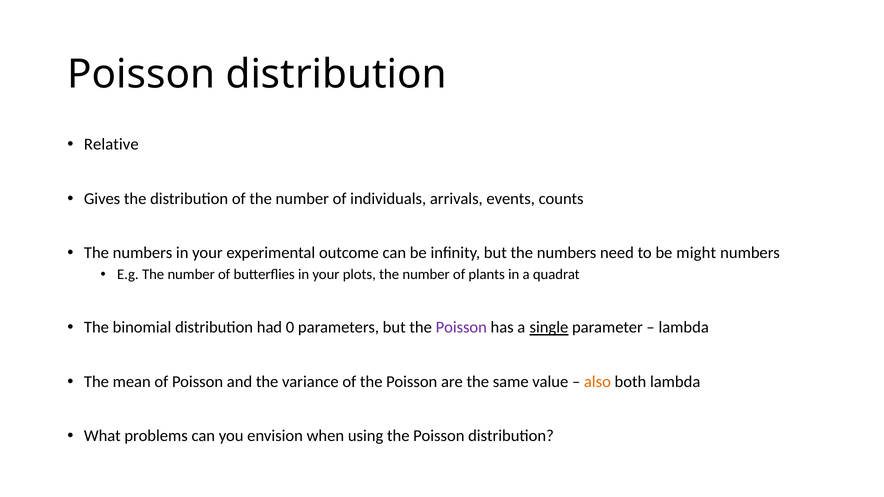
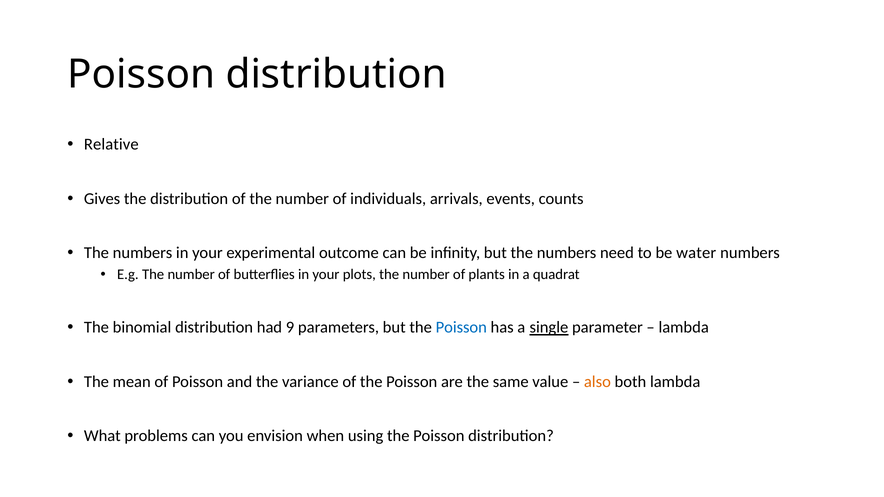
might: might -> water (696, 253)
0: 0 -> 9 (290, 328)
Poisson colour: purple -> blue (461, 328)
